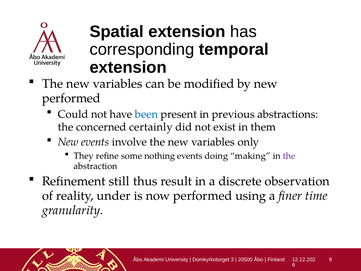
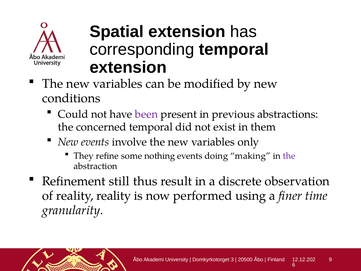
performed: performed -> conditions (71, 98)
been colour: blue -> purple (146, 114)
concerned certainly: certainly -> temporal (151, 127)
reality under: under -> reality (114, 196)
